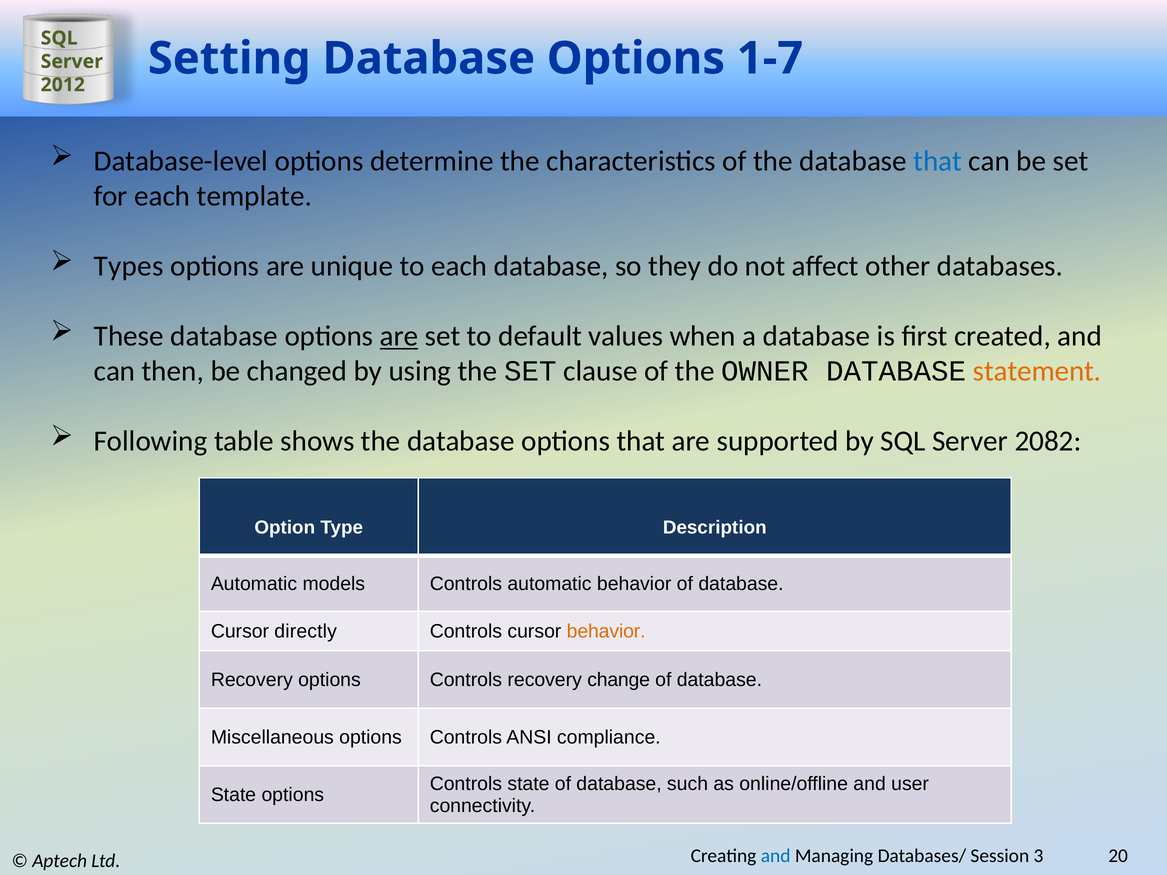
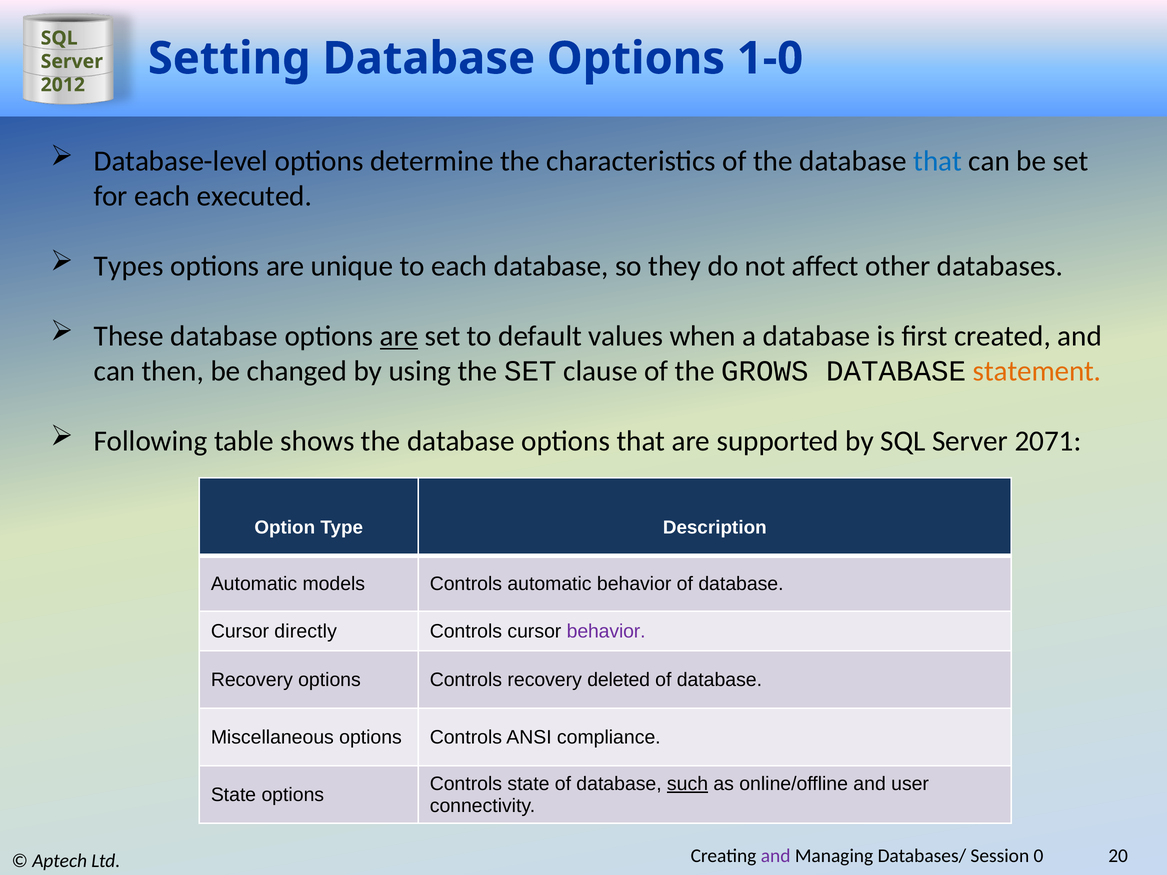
1-7: 1-7 -> 1-0 (770, 59)
template: template -> executed (254, 196)
OWNER: OWNER -> GROWS (765, 371)
2082: 2082 -> 2071 (1048, 441)
behavior colour: orange -> purple (606, 632)
change: change -> deleted (619, 680)
such underline: none -> present (688, 784)
and colour: blue -> purple (776, 856)
3: 3 -> 0 (1038, 856)
